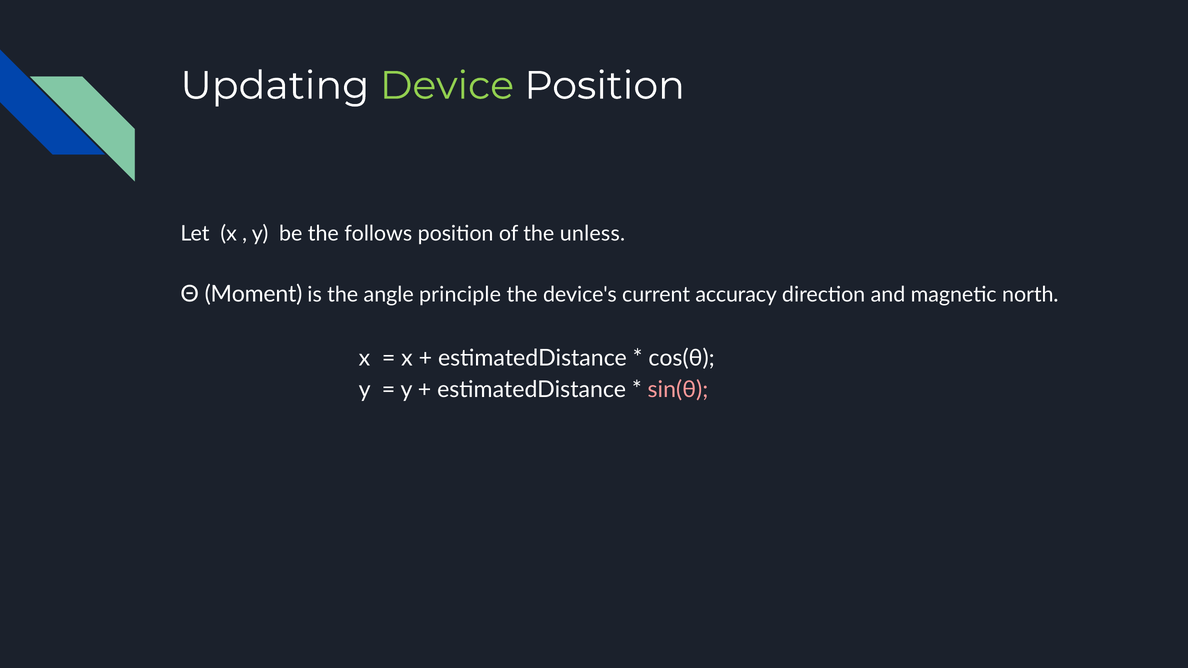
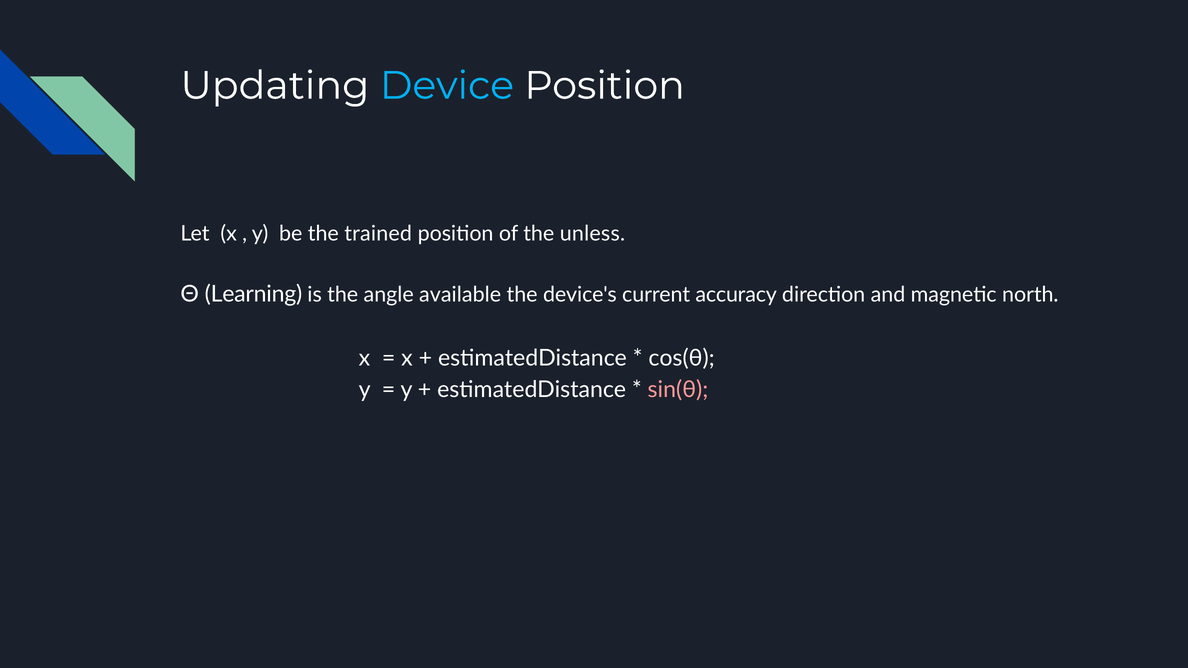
Device colour: light green -> light blue (447, 86)
follows: follows -> trained (378, 234)
Moment: Moment -> Learning (253, 294)
principle: principle -> available (460, 295)
